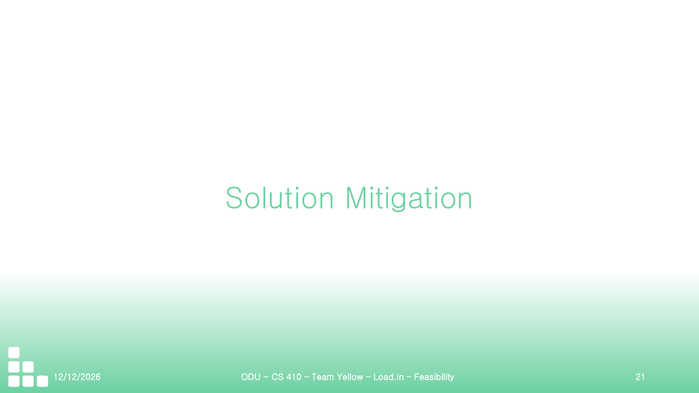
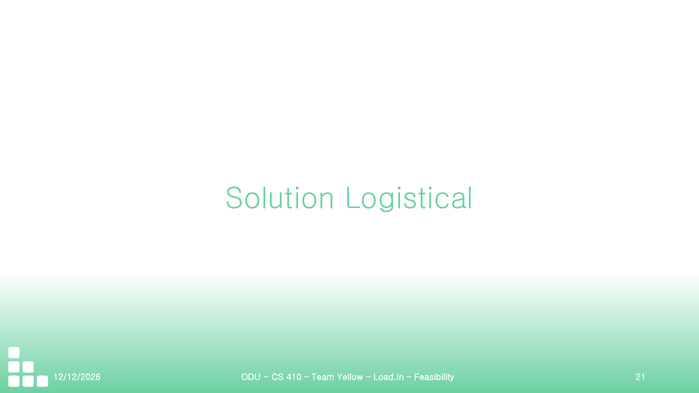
Mitigation: Mitigation -> Logistical (409, 199)
